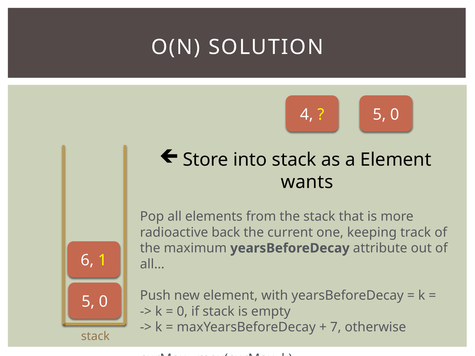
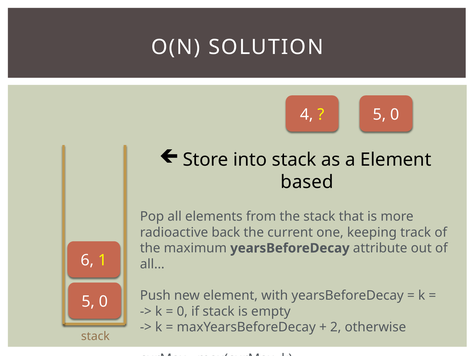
wants: wants -> based (307, 182)
7: 7 -> 2 (336, 328)
